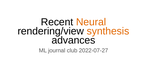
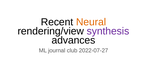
synthesis colour: orange -> purple (108, 31)
